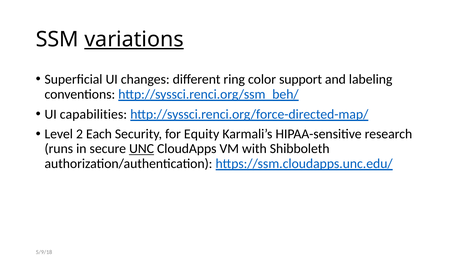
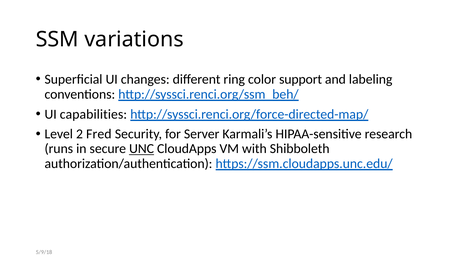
variations underline: present -> none (134, 39)
Each: Each -> Fred (99, 134)
Equity: Equity -> Server (202, 134)
